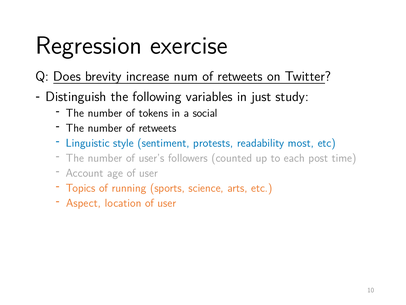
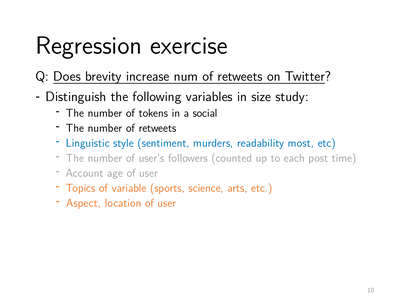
just: just -> size (261, 97)
protests: protests -> murders (213, 143)
running: running -> variable (129, 188)
